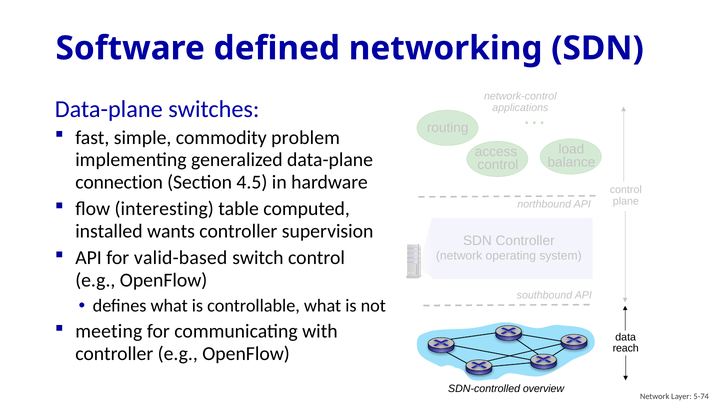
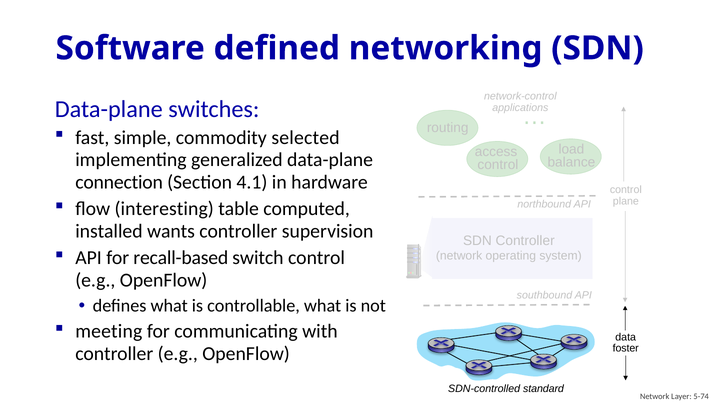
problem: problem -> selected (306, 137)
4.5: 4.5 -> 4.1 (252, 182)
valid-based: valid-based -> recall-based (181, 258)
reach: reach -> foster (626, 348)
overview: overview -> standard (543, 388)
